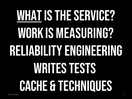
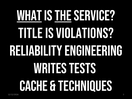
THE underline: none -> present (63, 16)
WORK: WORK -> TITLE (30, 33)
MEASURING: MEASURING -> VIOLATIONS (85, 33)
